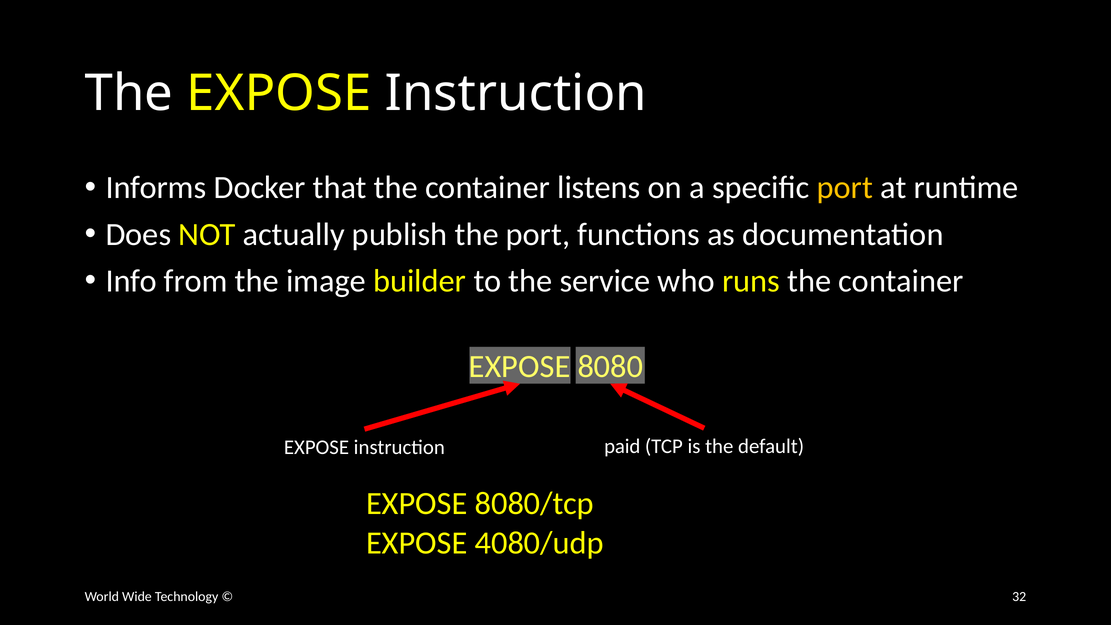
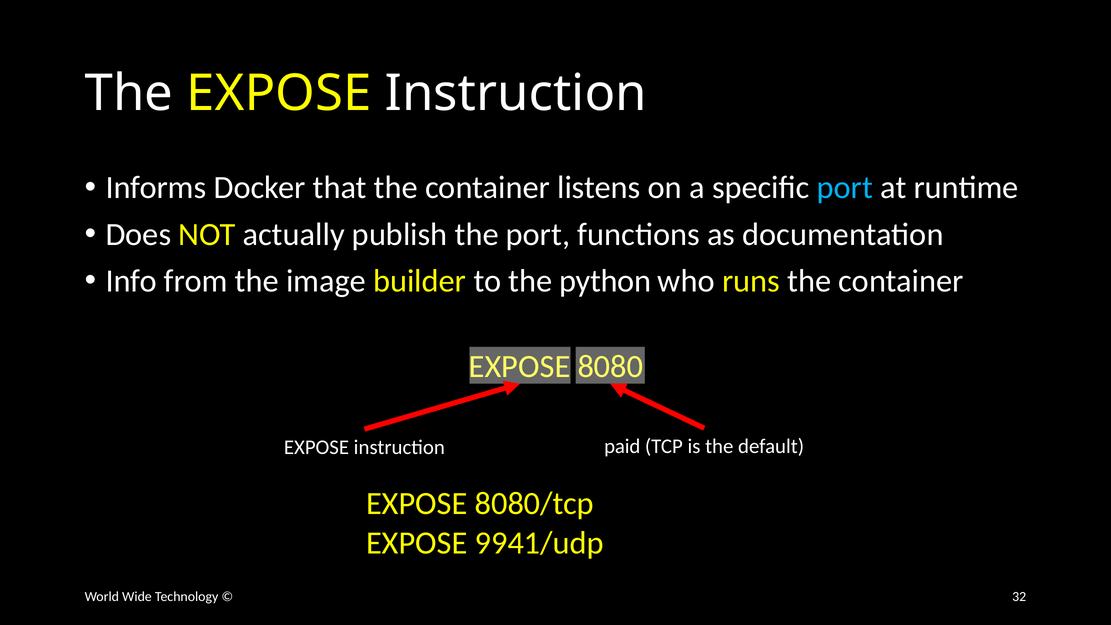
port colour: yellow -> light blue (845, 188)
service: service -> python (605, 281)
4080/udp: 4080/udp -> 9941/udp (539, 543)
